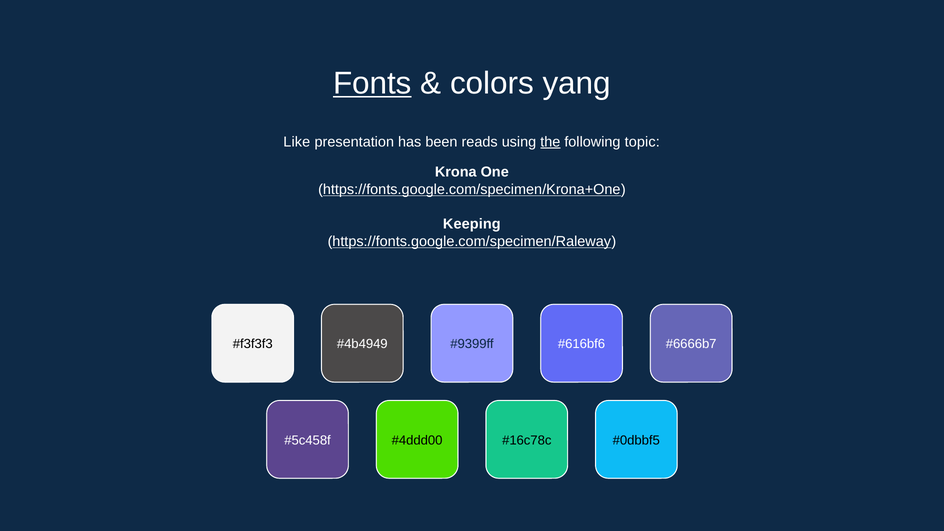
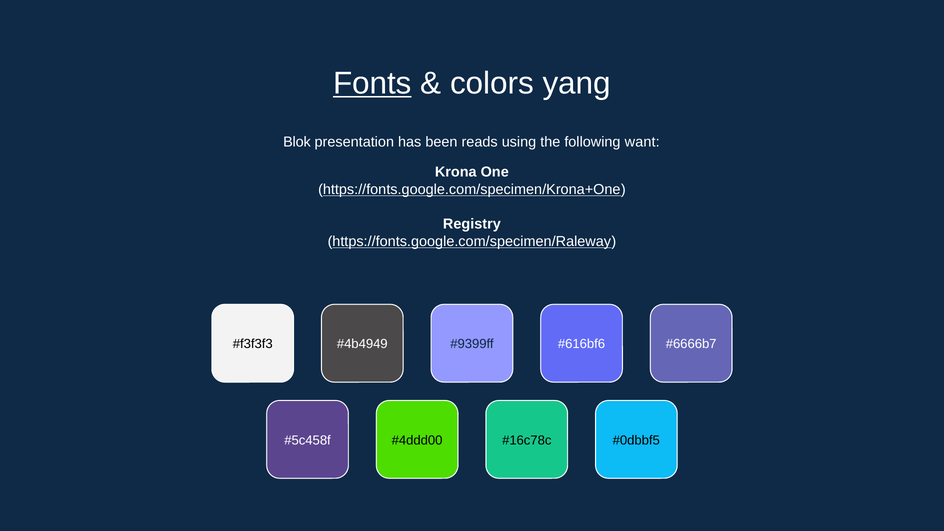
Like: Like -> Blok (297, 142)
the underline: present -> none (550, 142)
topic: topic -> want (642, 142)
Keeping: Keeping -> Registry (472, 224)
